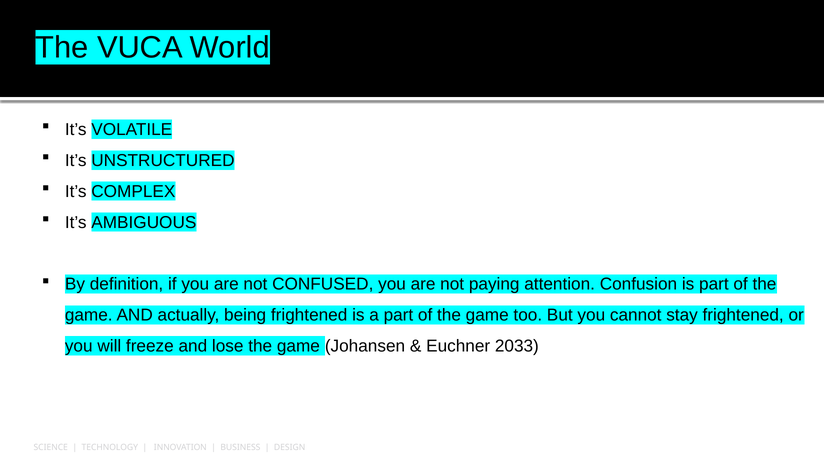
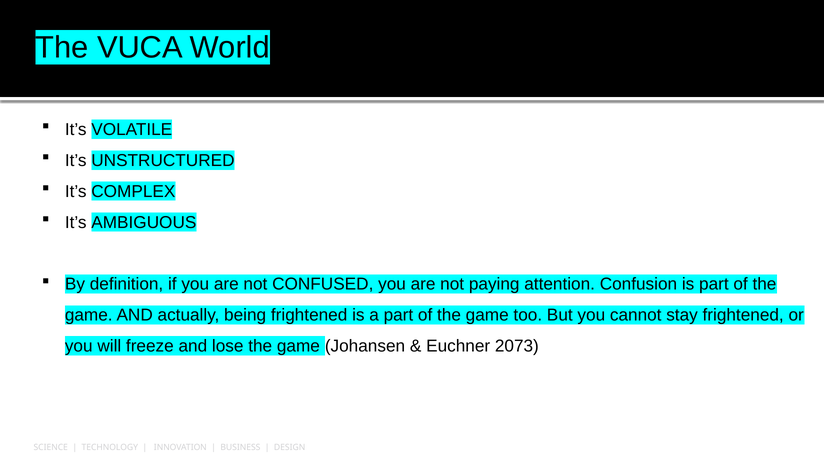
2033: 2033 -> 2073 (517, 346)
